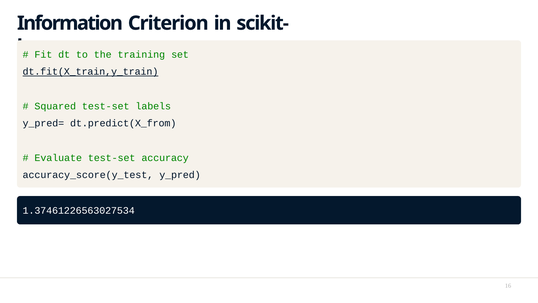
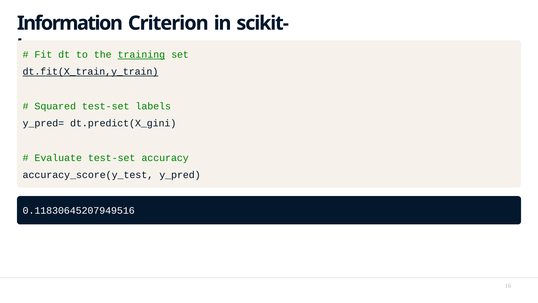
training underline: none -> present (141, 55)
dt.predict(X_from: dt.predict(X_from -> dt.predict(X_gini (123, 123)
1.37461226563027534: 1.37461226563027534 -> 0.11830645207949516 (79, 211)
